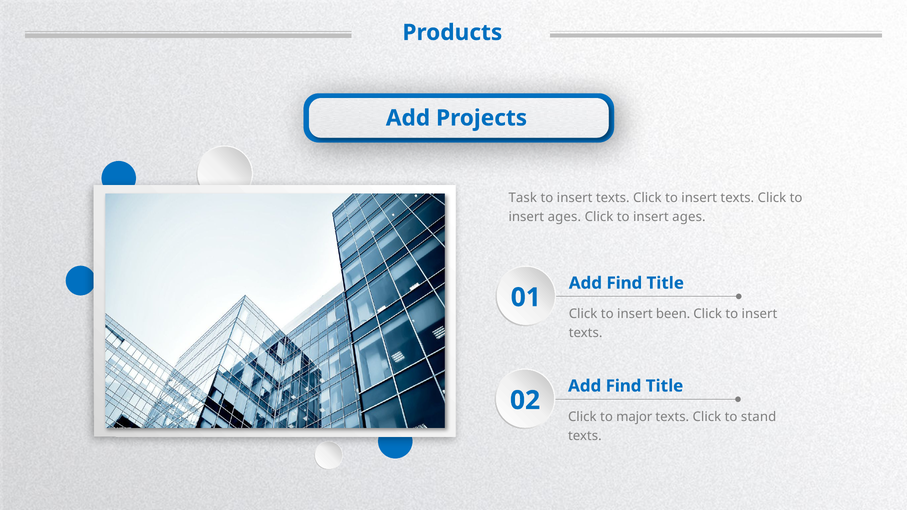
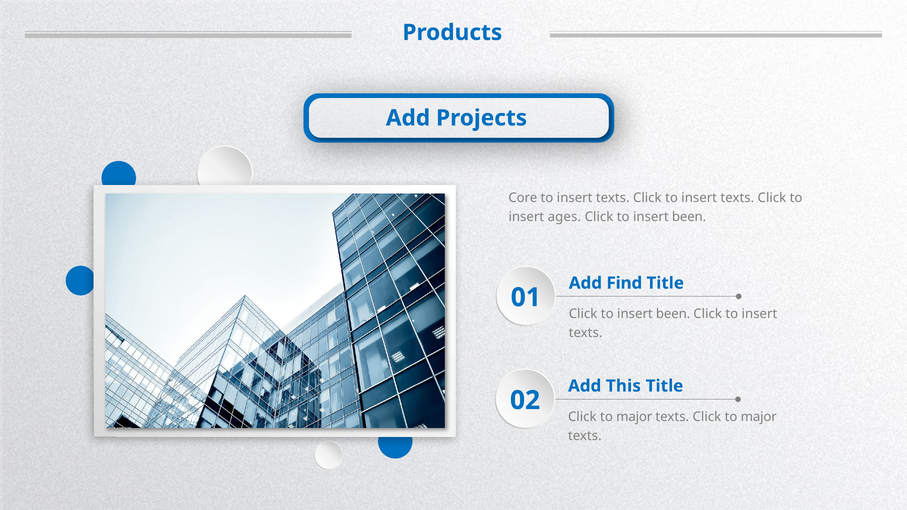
Task: Task -> Core (523, 198)
ages: ages -> been (689, 217)
Find: Find -> This (623, 386)
texts Click to stand: stand -> major (759, 417)
